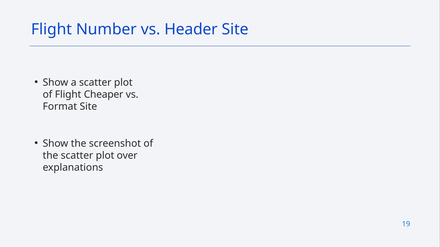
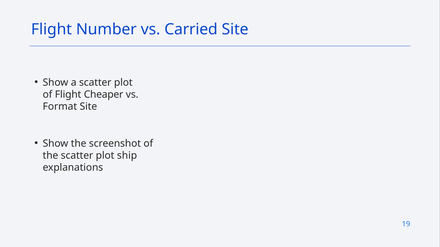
Header: Header -> Carried (191, 29)
over: over -> ship (127, 156)
